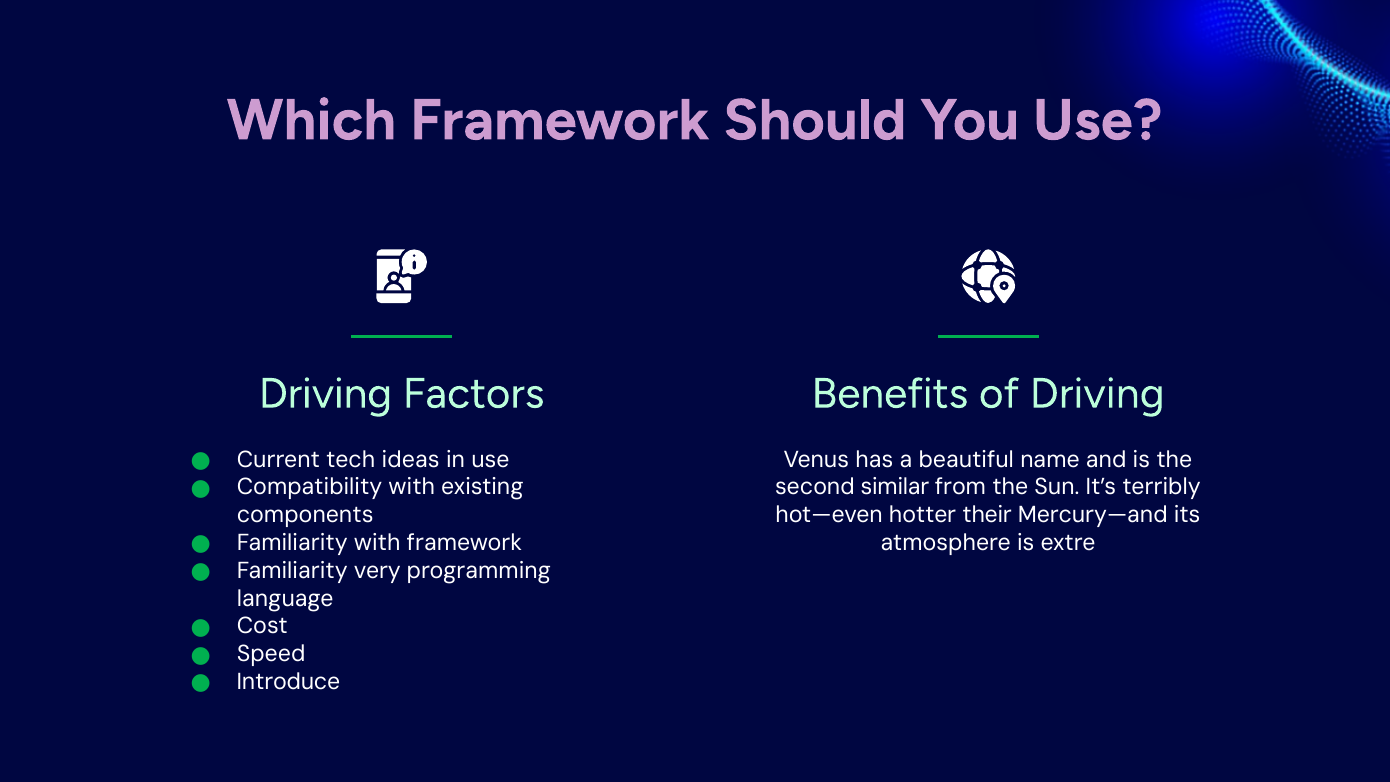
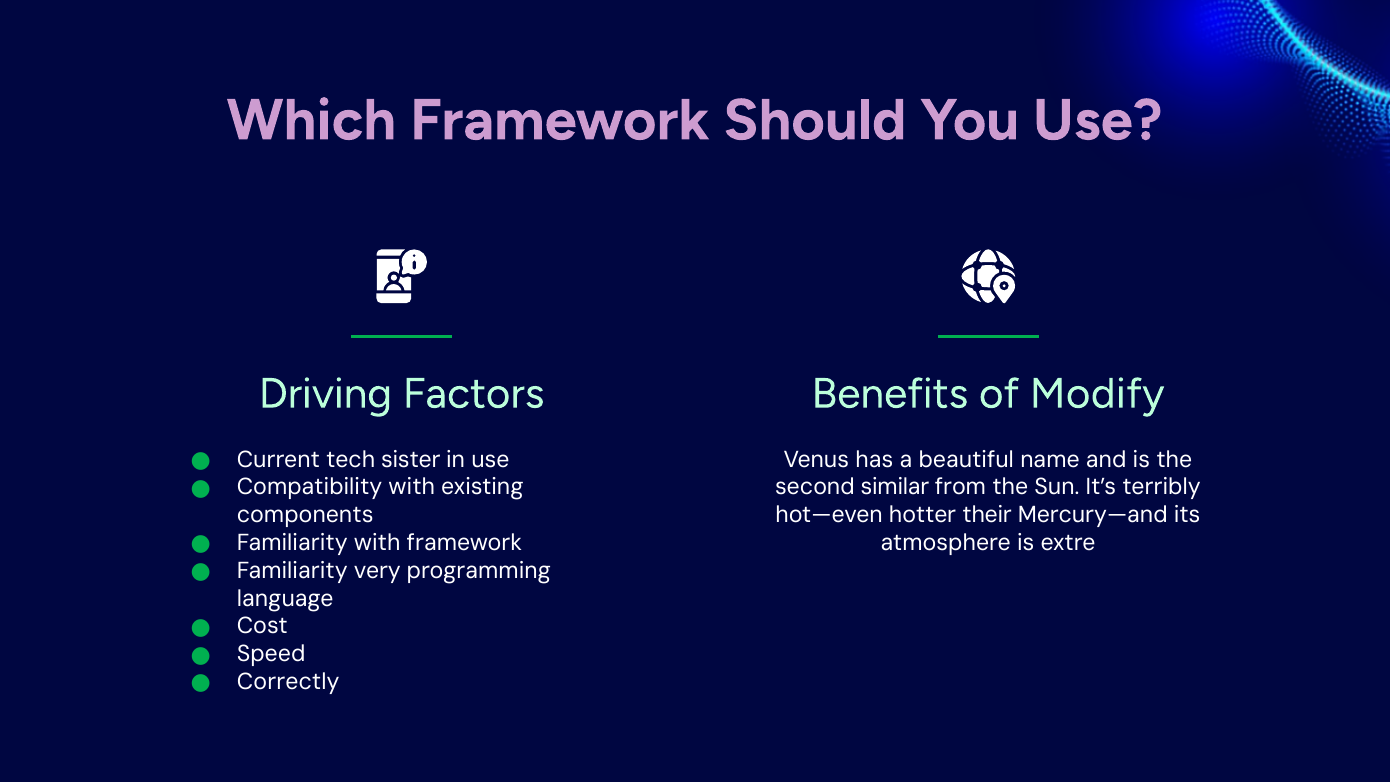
of Driving: Driving -> Modify (1097, 394)
ideas: ideas -> sister (411, 459)
Introduce: Introduce -> Correctly (288, 682)
